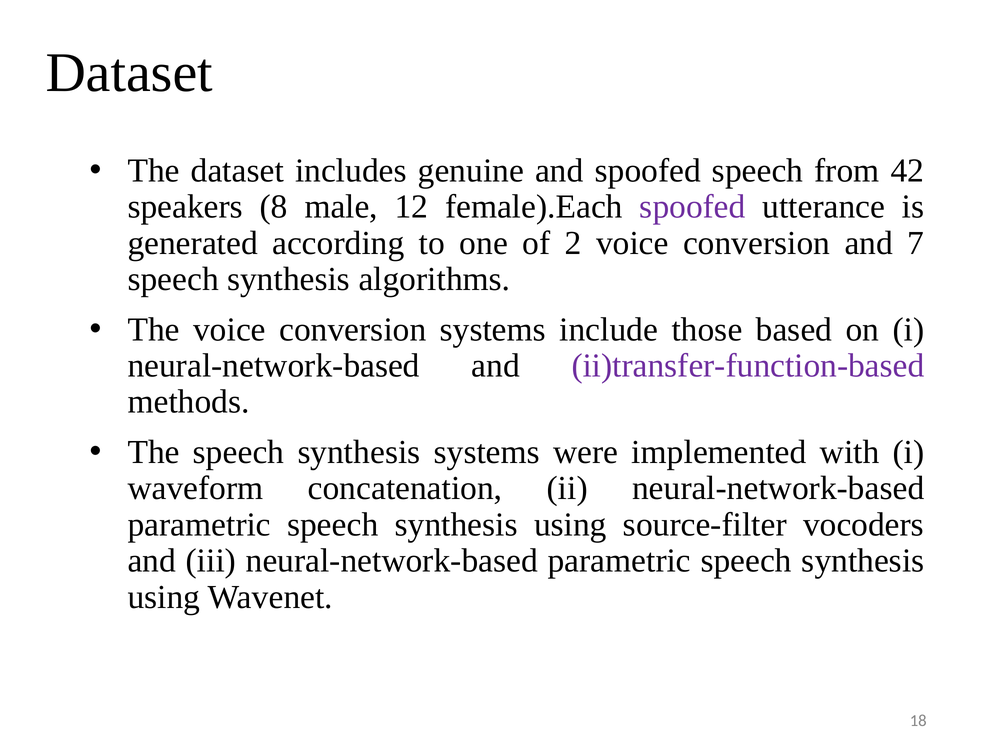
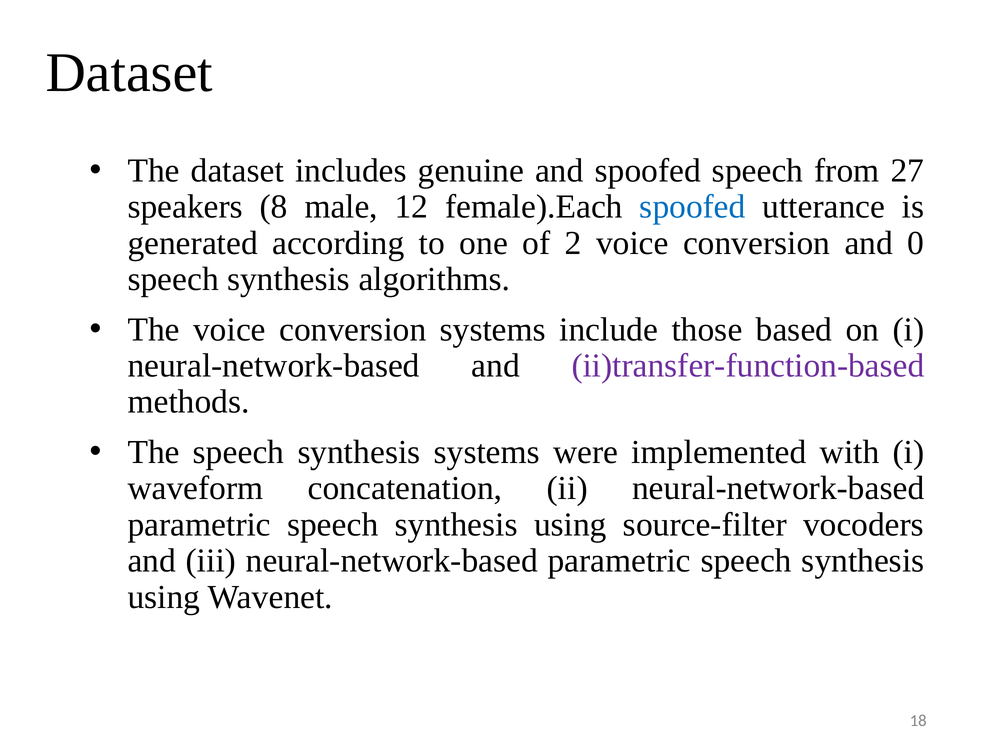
42: 42 -> 27 (907, 170)
spoofed colour: purple -> blue (693, 207)
7: 7 -> 0 (916, 243)
